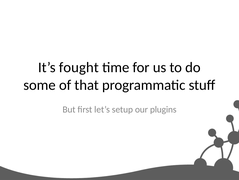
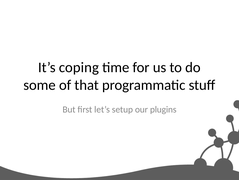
fought: fought -> coping (79, 67)
